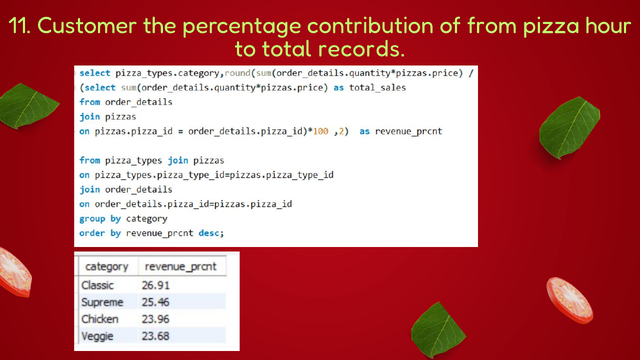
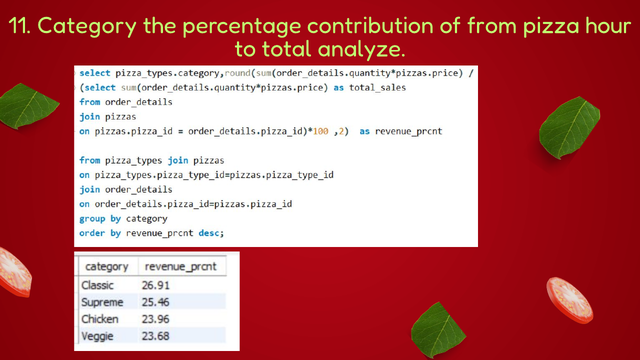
Customer: Customer -> Category (87, 25)
records: records -> analyze (362, 49)
